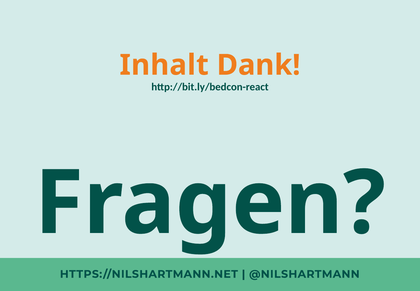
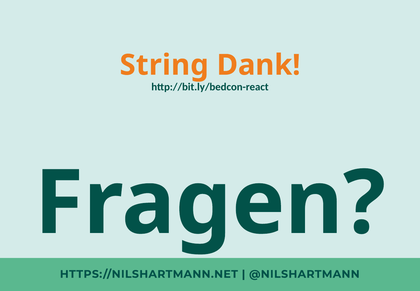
Inhalt: Inhalt -> String (164, 65)
